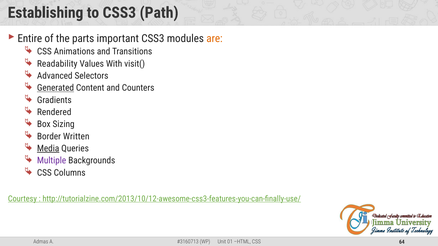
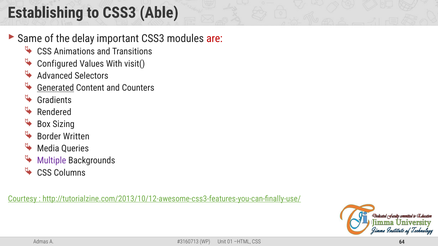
Path: Path -> Able (159, 13)
Entire: Entire -> Same (30, 39)
parts: parts -> delay (83, 39)
are colour: orange -> red (214, 39)
Readability: Readability -> Configured (57, 64)
Media underline: present -> none (48, 149)
